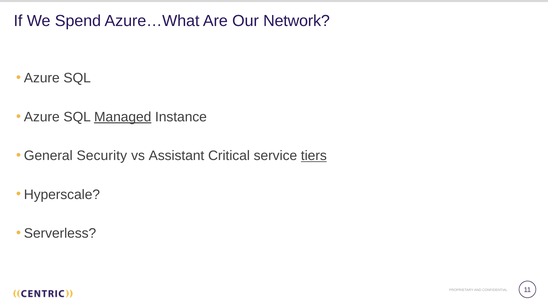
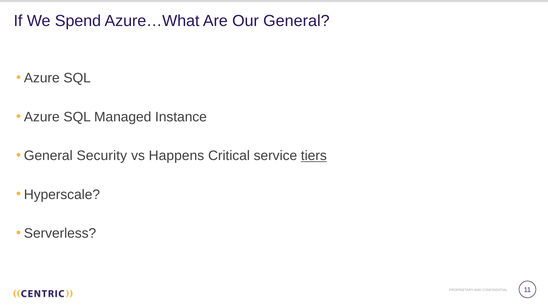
Our Network: Network -> General (296, 21)
Managed underline: present -> none (123, 117)
Assistant: Assistant -> Happens (176, 156)
